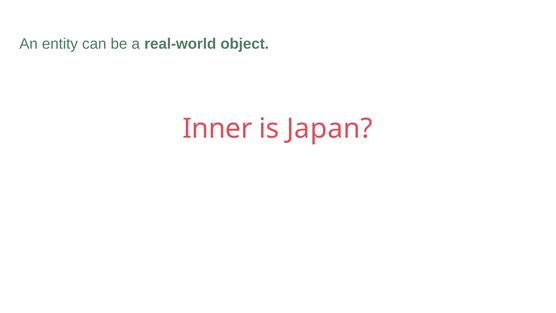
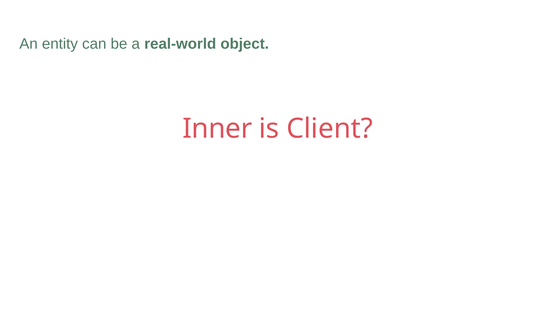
Japan: Japan -> Client (330, 128)
